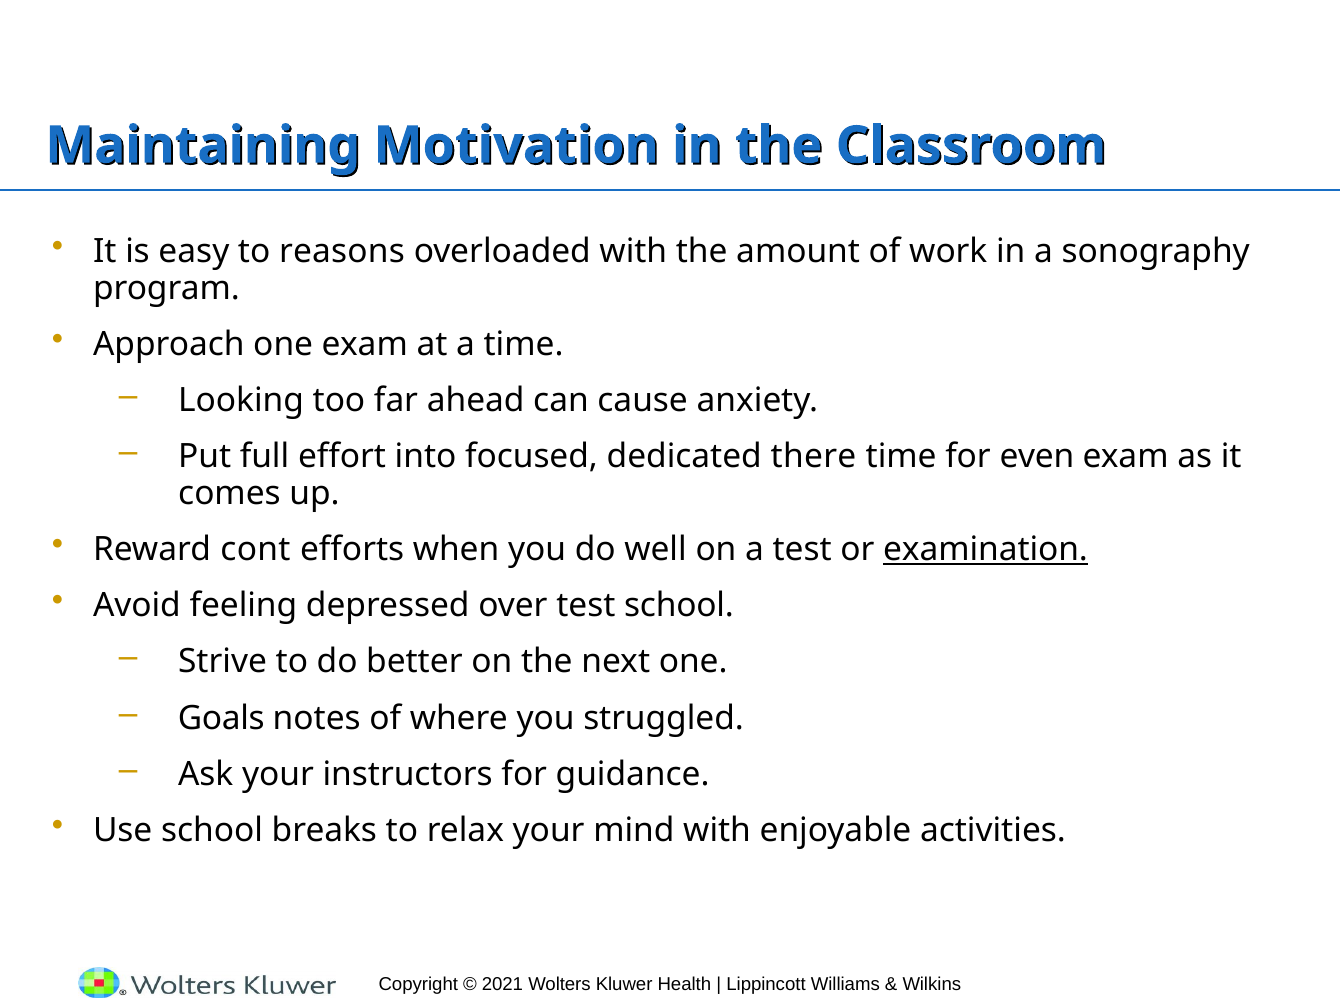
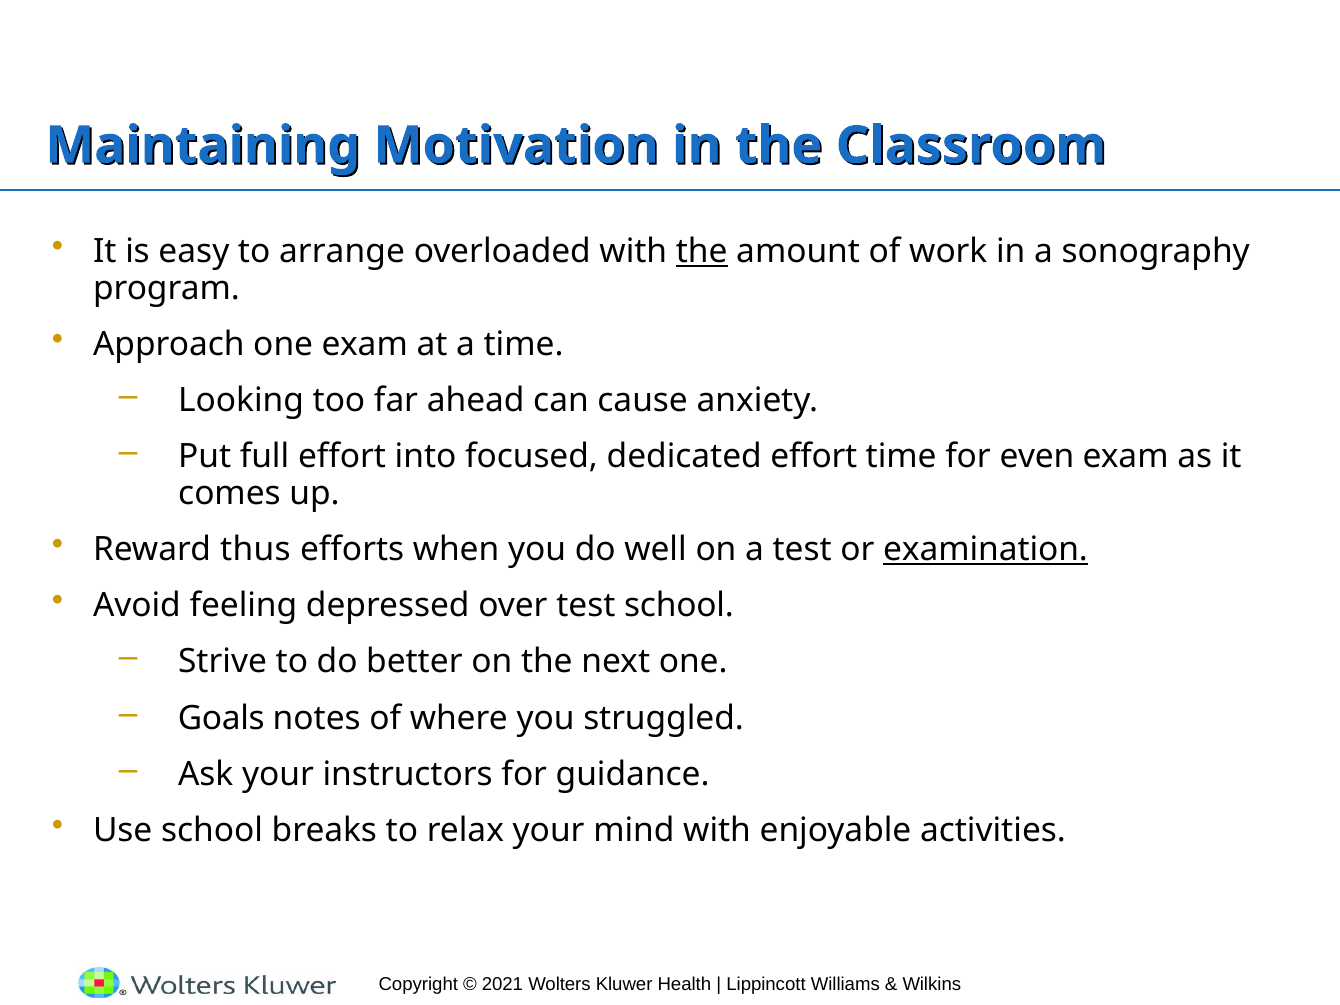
reasons: reasons -> arrange (342, 252)
the underline: none -> present (702, 252)
dedicated there: there -> effort (814, 457)
cont: cont -> thus (255, 549)
